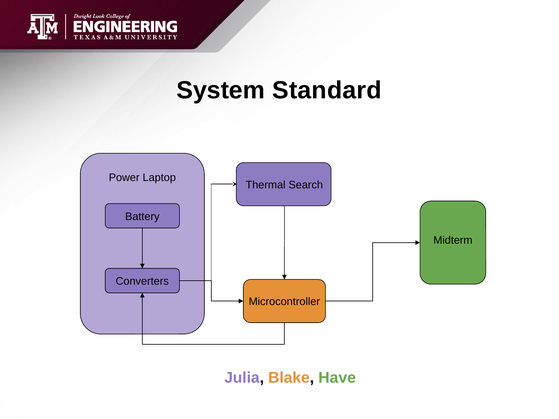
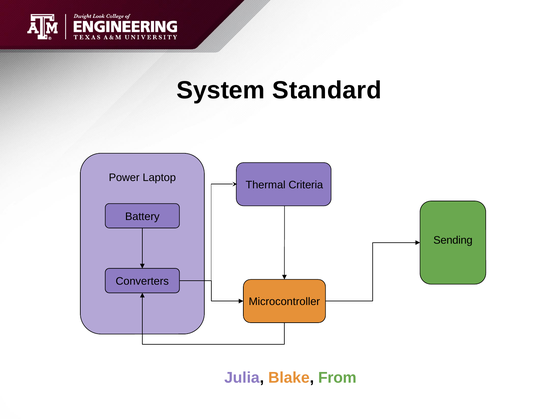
Search: Search -> Criteria (306, 185)
Midterm: Midterm -> Sending (453, 240)
Have: Have -> From (337, 378)
